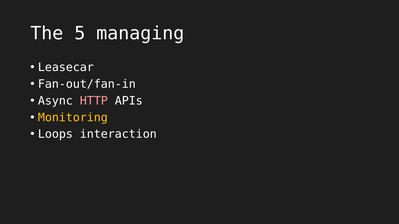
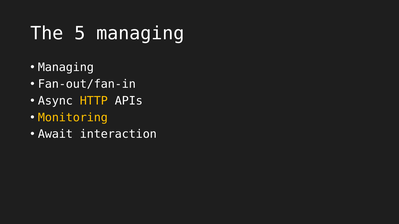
Leasecar: Leasecar -> Managing (66, 67)
HTTP colour: pink -> yellow (94, 101)
Loops: Loops -> Await (55, 134)
